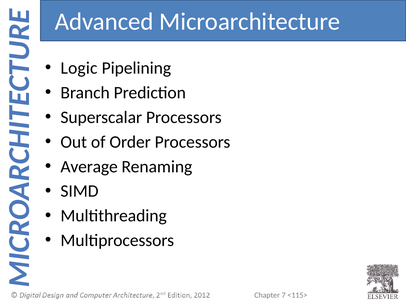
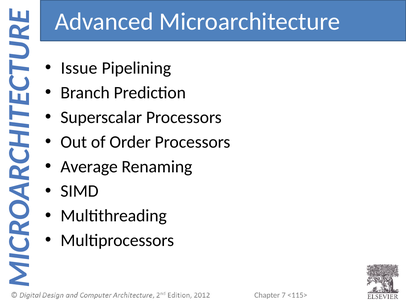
Logic: Logic -> Issue (79, 68)
